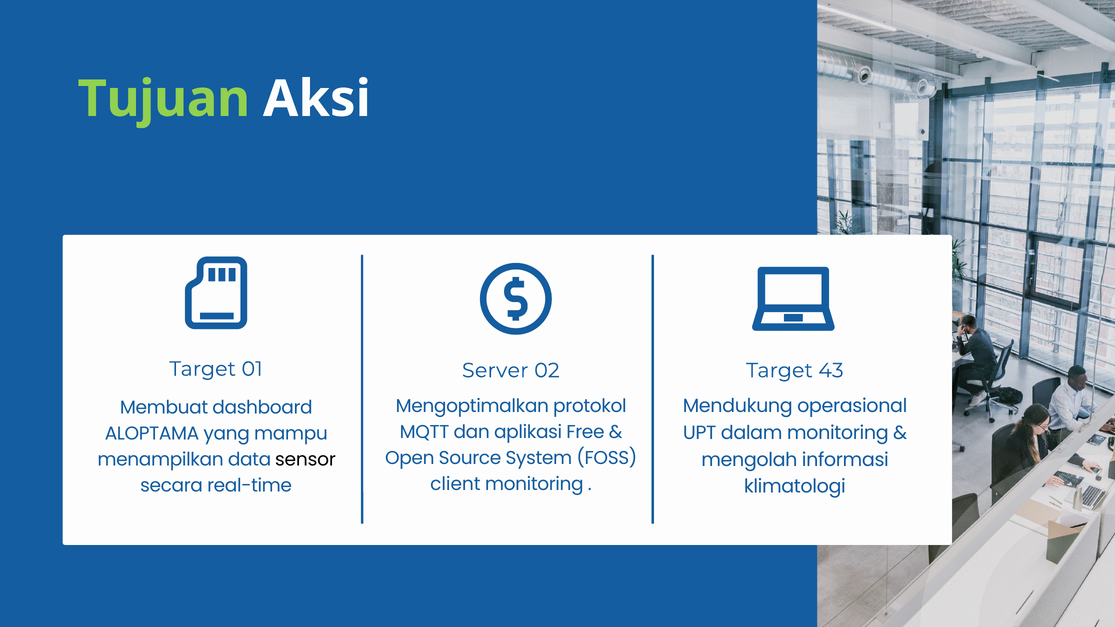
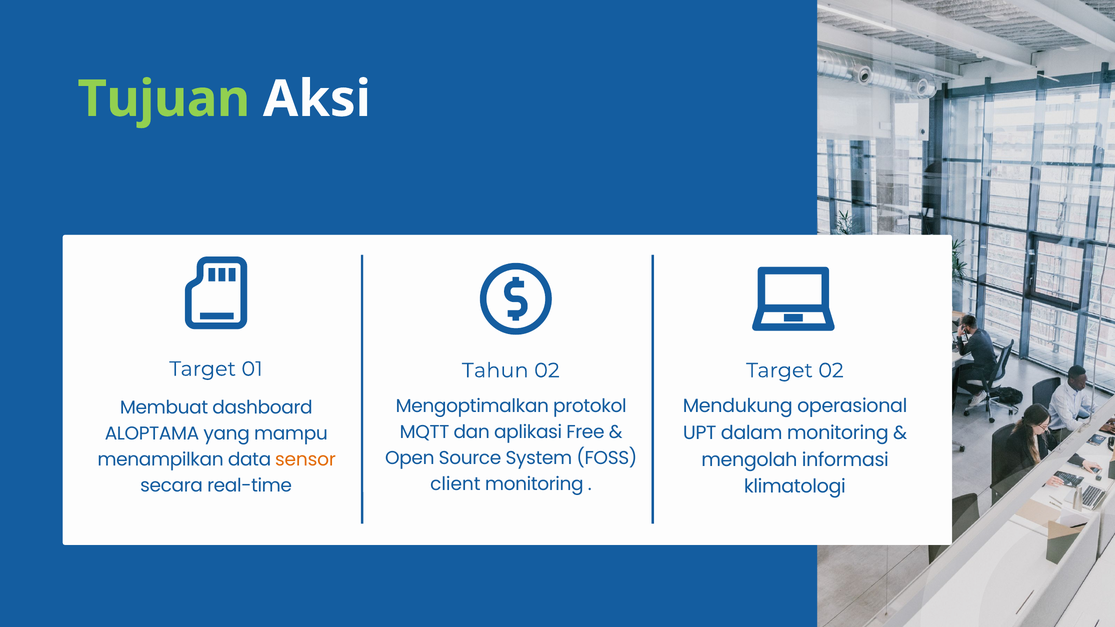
Server: Server -> Tahun (495, 371)
Target 43: 43 -> 02 (831, 371)
sensor colour: black -> orange (305, 460)
